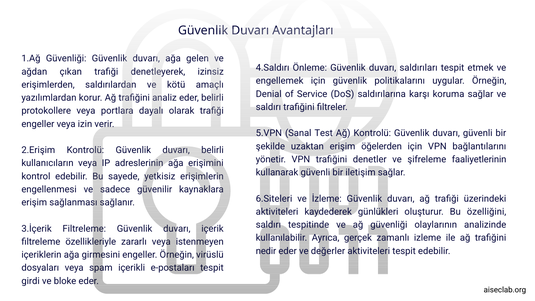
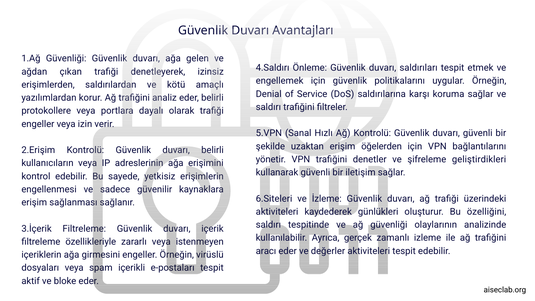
Test: Test -> Hızlı (324, 133)
faaliyetlerinin: faaliyetlerinin -> geliştirdikleri (479, 159)
nedir: nedir -> aracı (266, 251)
girdi: girdi -> aktif (31, 281)
